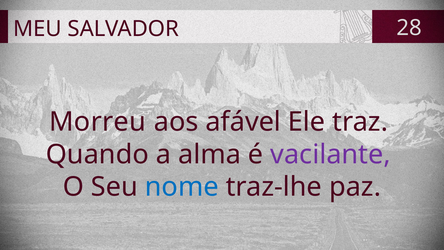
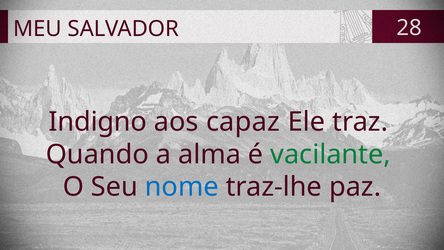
Morreu: Morreu -> Indigno (98, 122)
afável: afável -> capaz (243, 122)
vacilante colour: purple -> green (331, 154)
